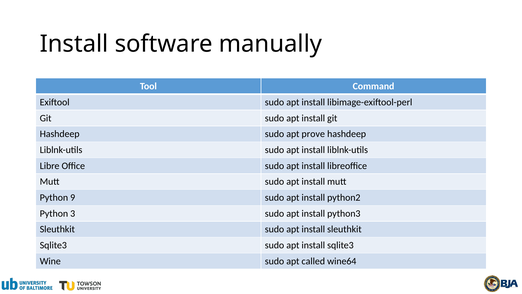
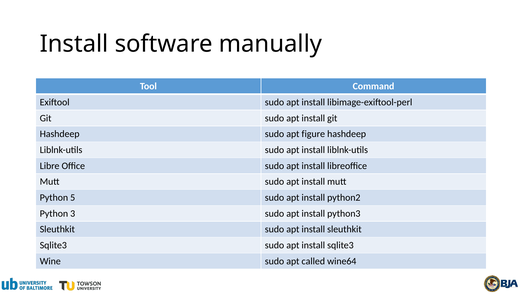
prove: prove -> figure (313, 134)
9: 9 -> 5 (73, 197)
